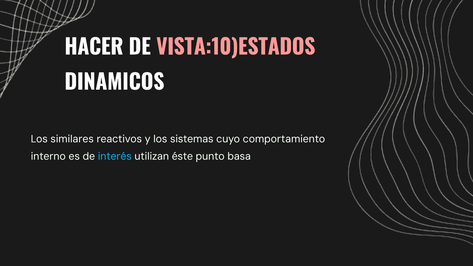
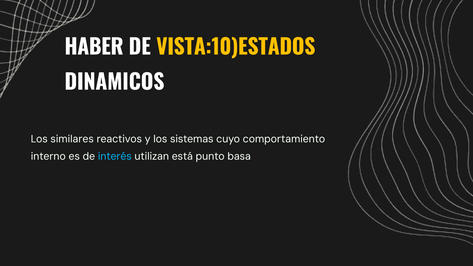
HACER: HACER -> HABER (94, 47)
VISTA:10)ESTADOS colour: pink -> yellow (236, 47)
éste: éste -> está (182, 156)
